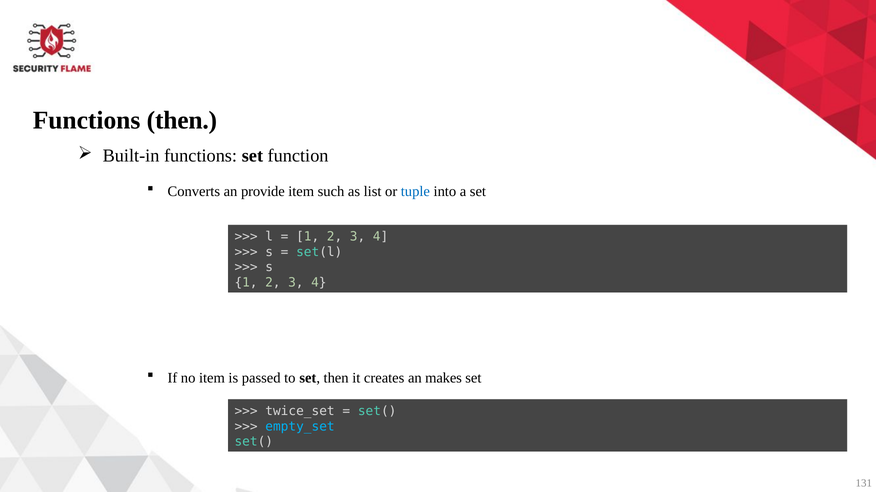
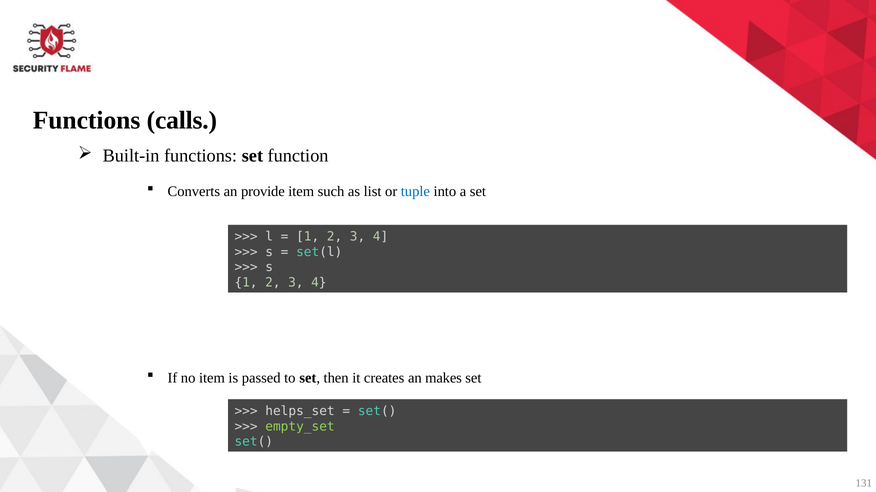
Functions then: then -> calls (182, 121)
twice_set: twice_set -> helps_set (300, 412)
empty_set colour: light blue -> light green (300, 427)
